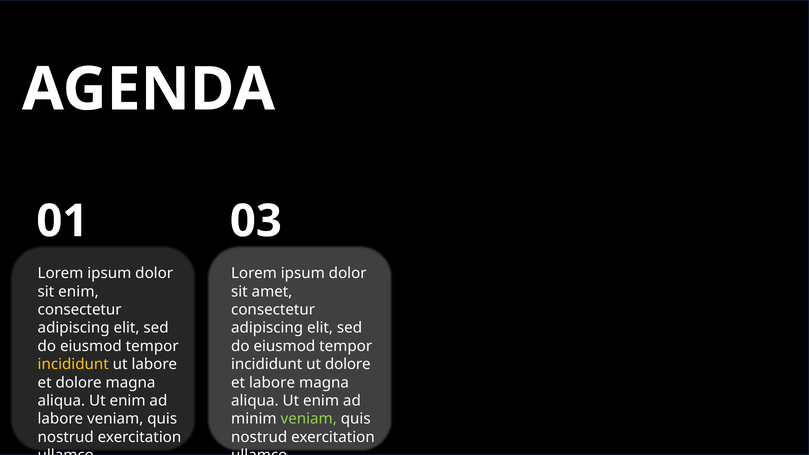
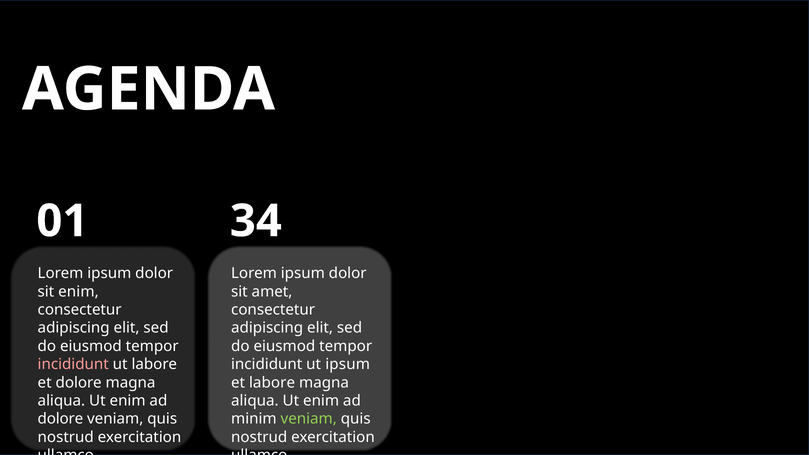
03: 03 -> 34 (256, 221)
incididunt colour: yellow -> pink (73, 364)
ut dolore: dolore -> ipsum (348, 364)
labore: labore -> dolore (60, 419)
